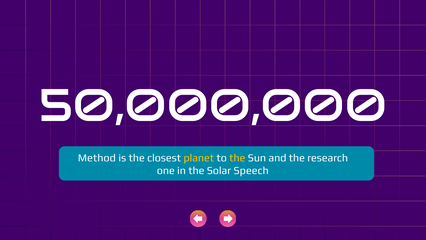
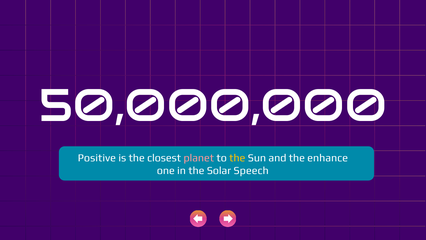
Method: Method -> Positive (97, 158)
planet colour: yellow -> pink (199, 158)
research: research -> enhance (328, 158)
